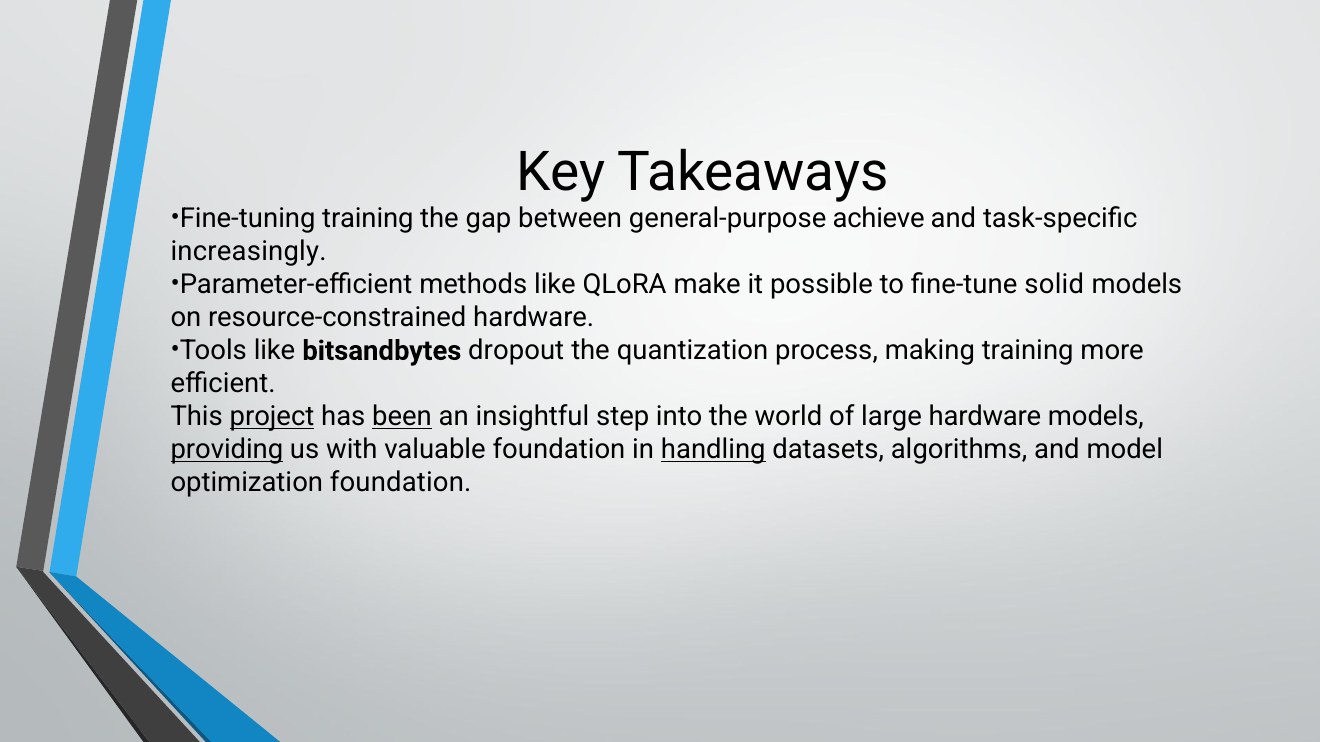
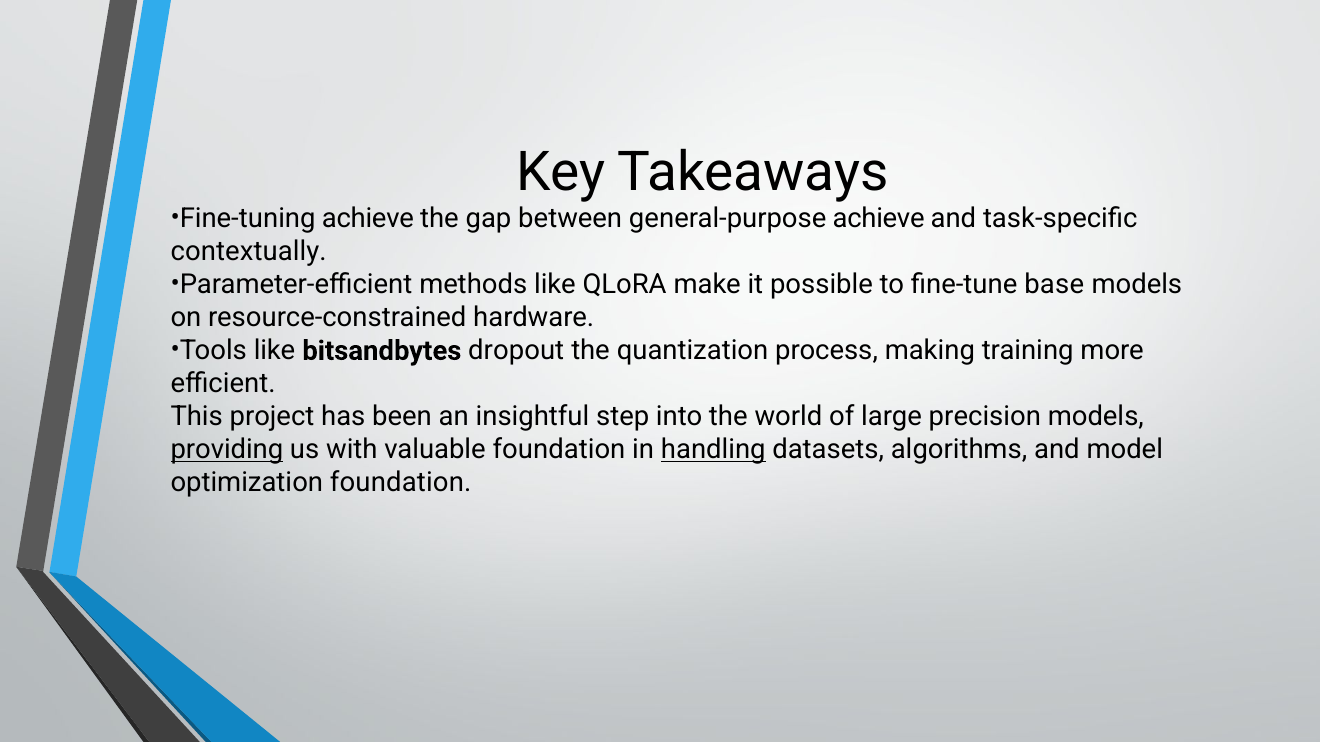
Fine-tuning training: training -> achieve (368, 219)
increasingly: increasingly -> contextually (249, 252)
solid: solid -> base (1054, 285)
project underline: present -> none (272, 417)
been underline: present -> none (402, 417)
large hardware: hardware -> precision (985, 417)
